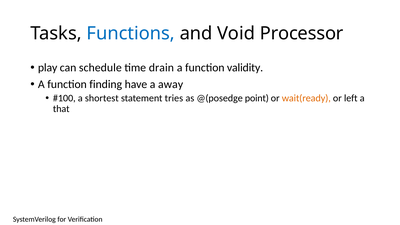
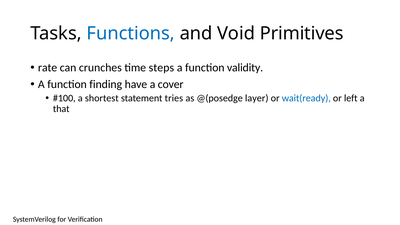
Processor: Processor -> Primitives (302, 34)
play: play -> rate (48, 68)
schedule: schedule -> crunches (100, 68)
drain: drain -> steps (161, 68)
away: away -> cover (171, 84)
point: point -> layer (257, 98)
wait(ready colour: orange -> blue (306, 98)
